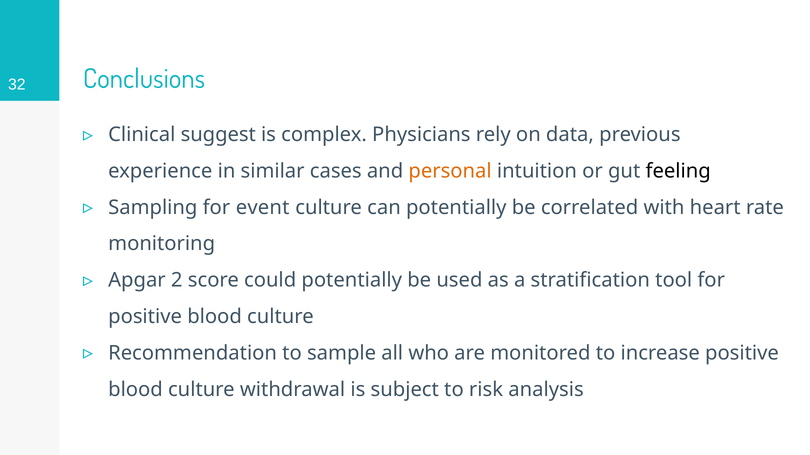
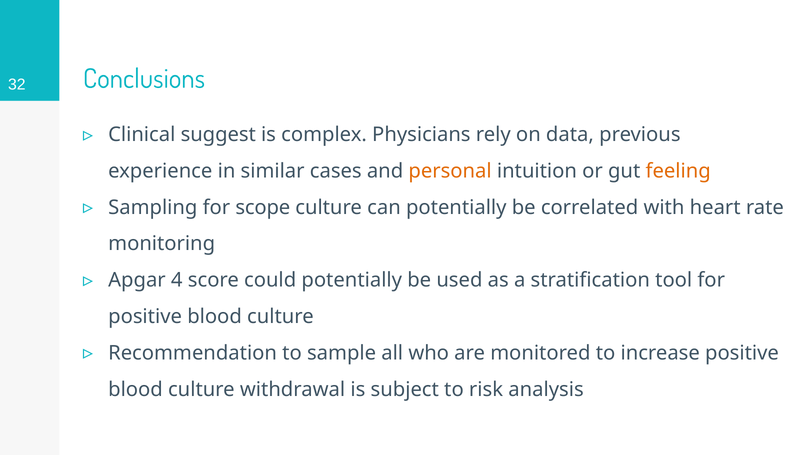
feeling colour: black -> orange (678, 171)
event: event -> scope (263, 208)
2: 2 -> 4 (177, 281)
